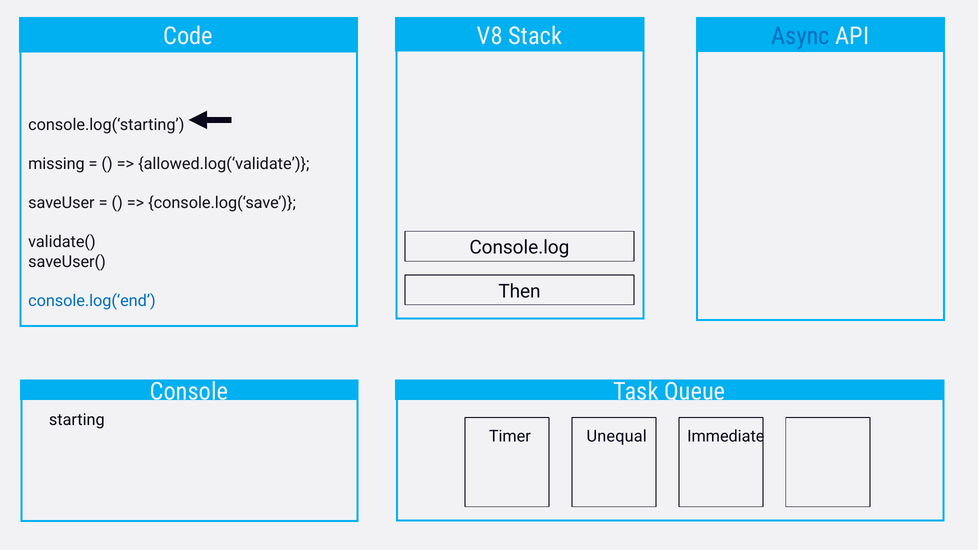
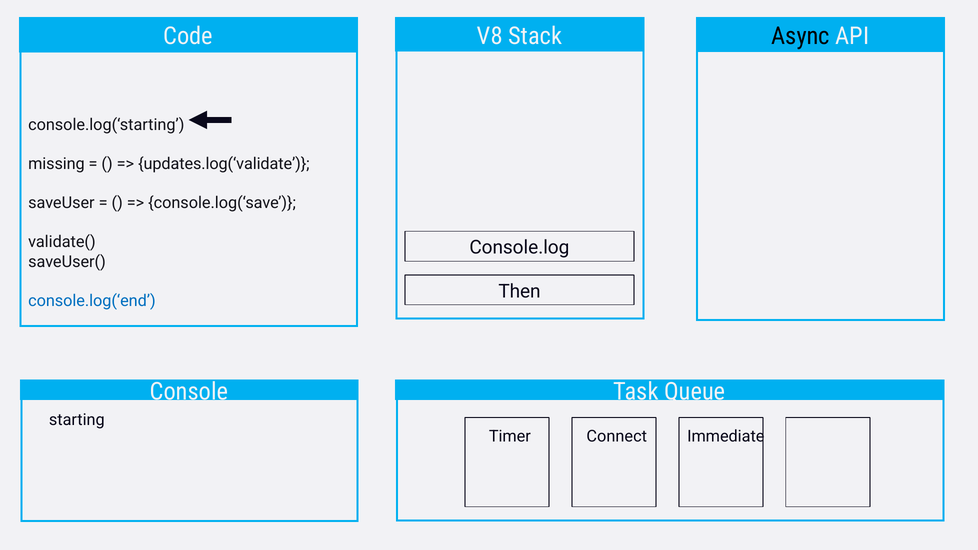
Async colour: blue -> black (801, 36)
allowed.log(‘validate: allowed.log(‘validate -> updates.log(‘validate (224, 164)
Unequal: Unequal -> Connect (617, 436)
